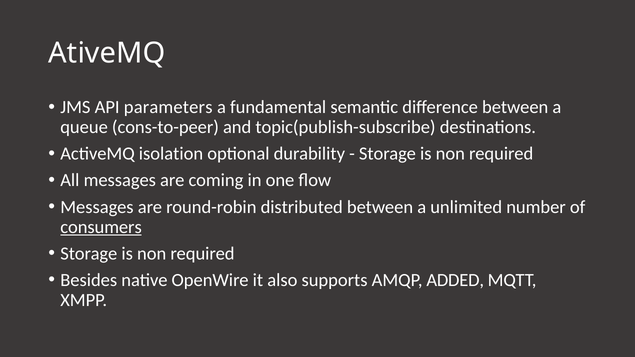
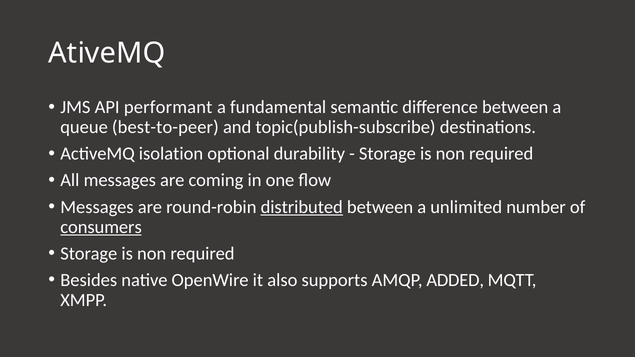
parameters: parameters -> performant (168, 107)
cons-to-peer: cons-to-peer -> best-to-peer (165, 127)
distributed underline: none -> present (302, 207)
